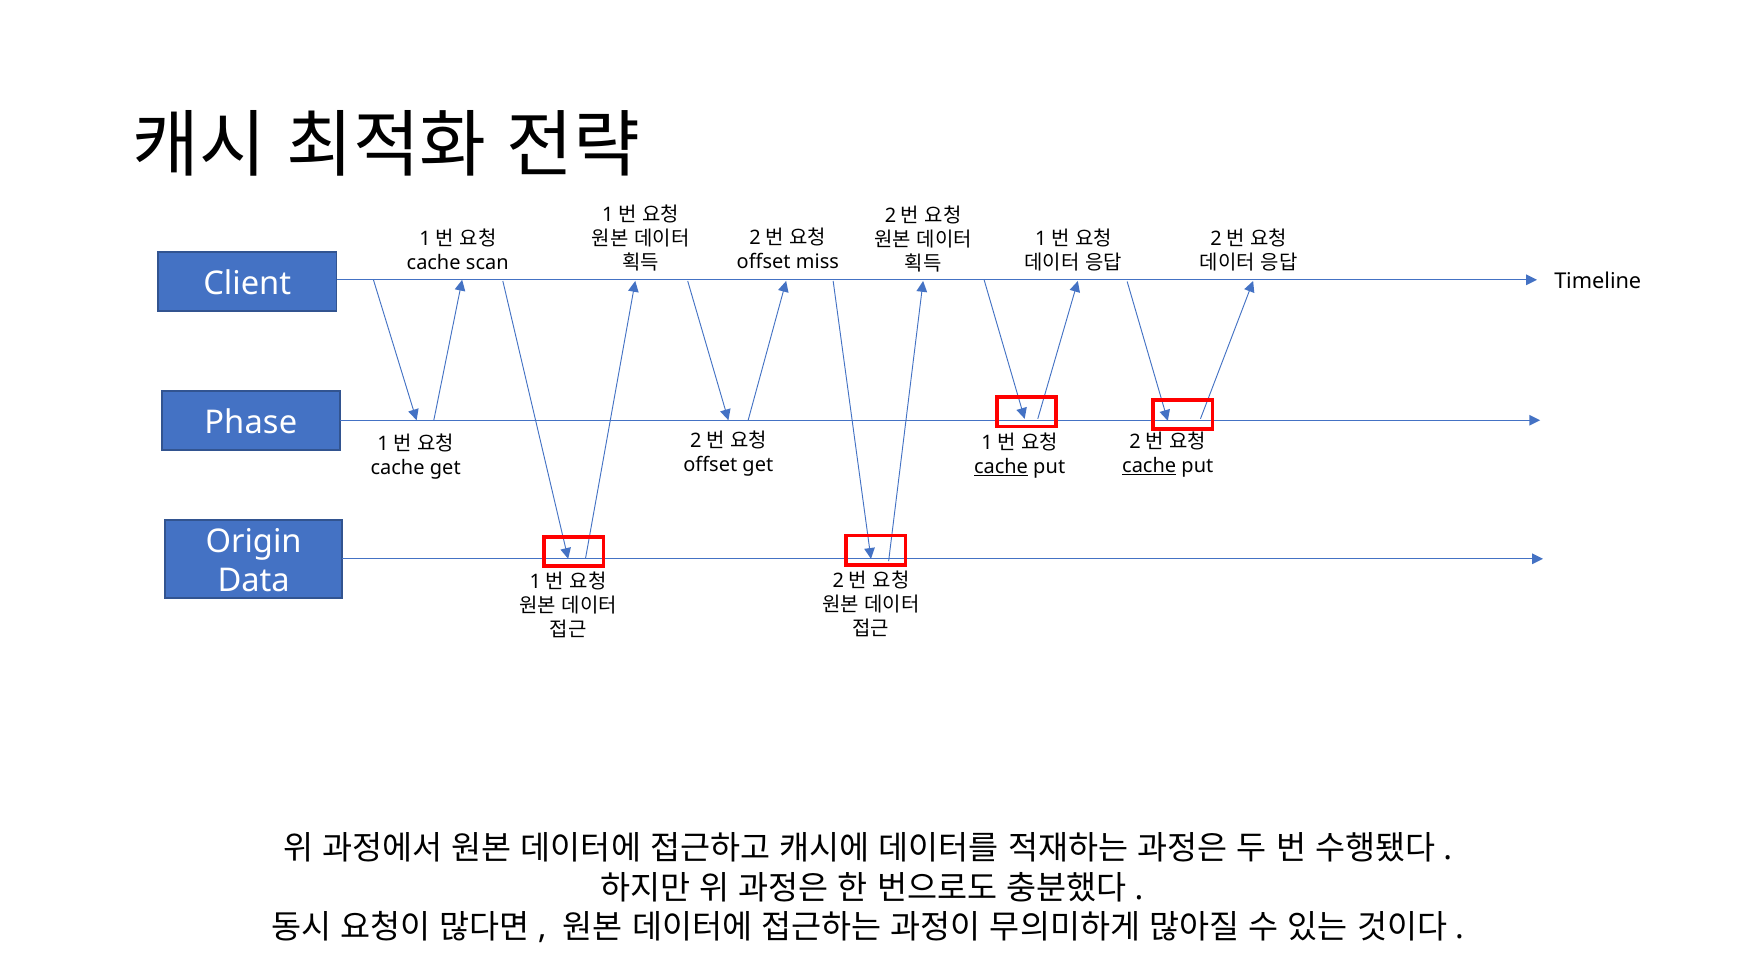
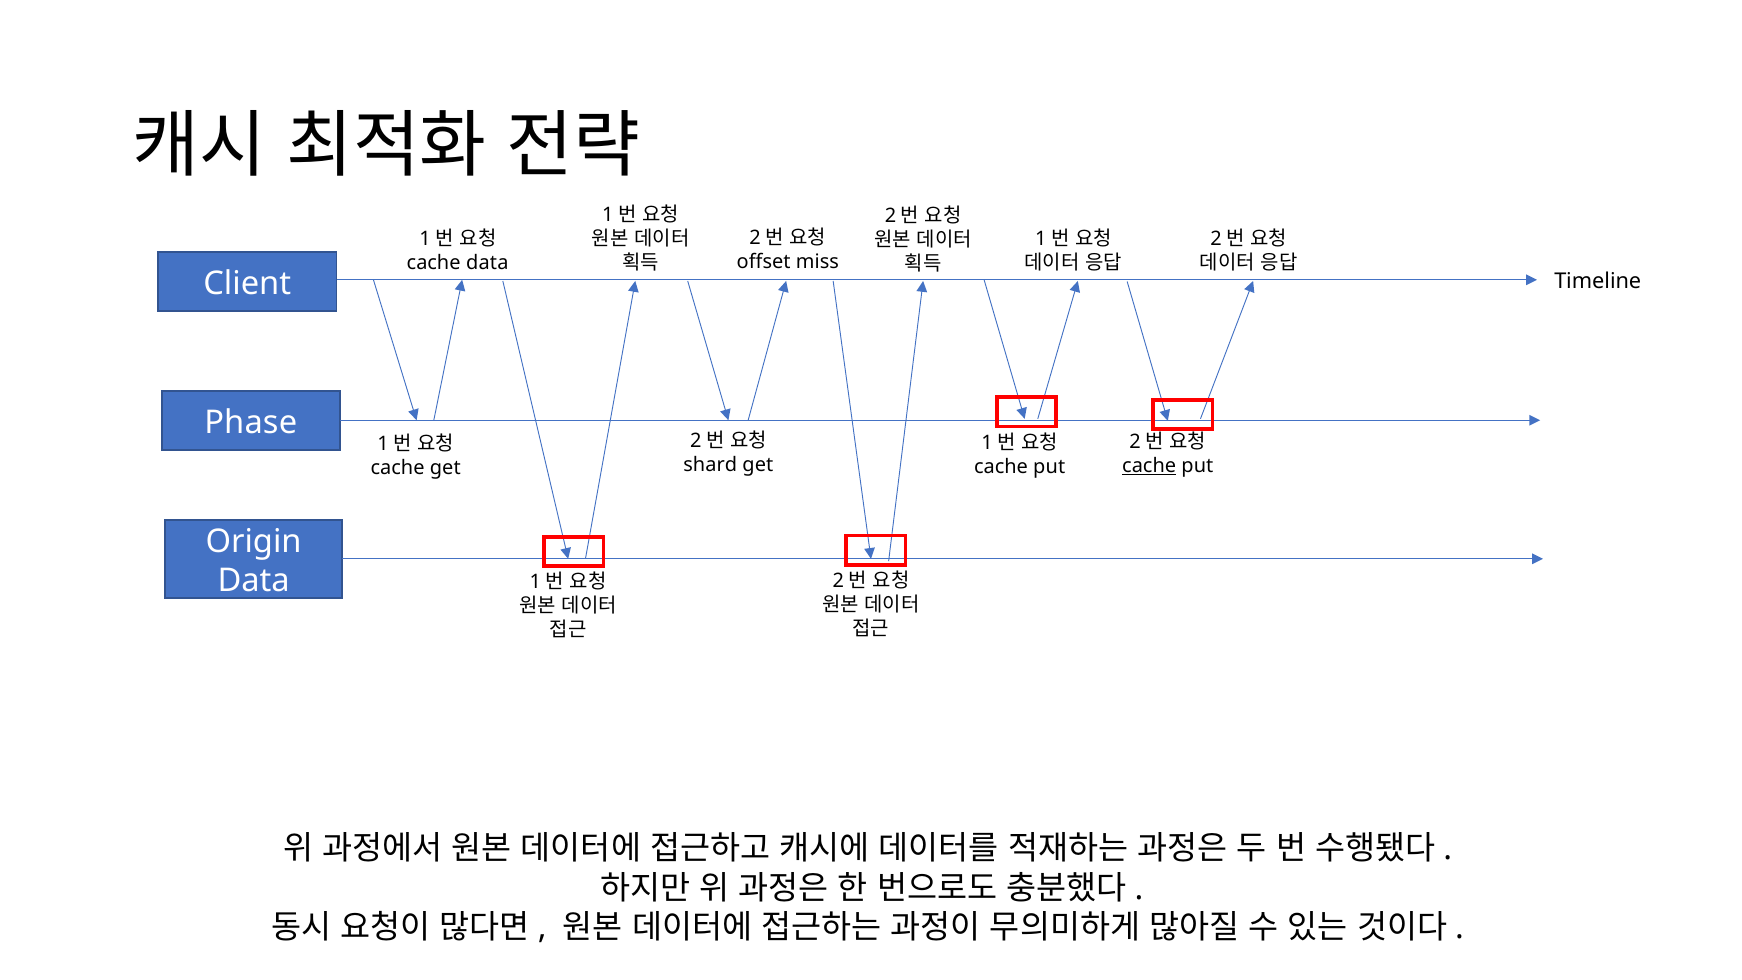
cache scan: scan -> data (487, 263)
offset: offset -> shard (710, 465)
cache underline: present -> none (1001, 467)
